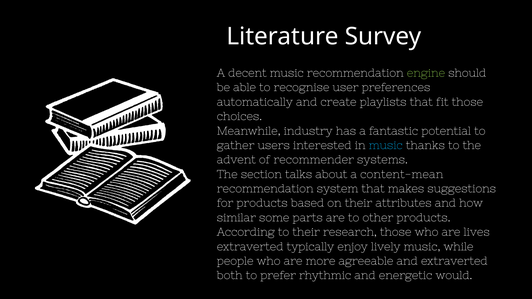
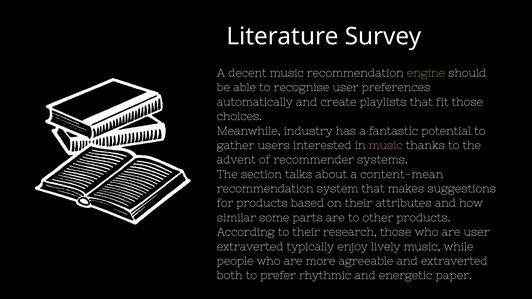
music colour: light blue -> pink (386, 145)
are lives: lives -> user (477, 232)
would: would -> paper (454, 276)
